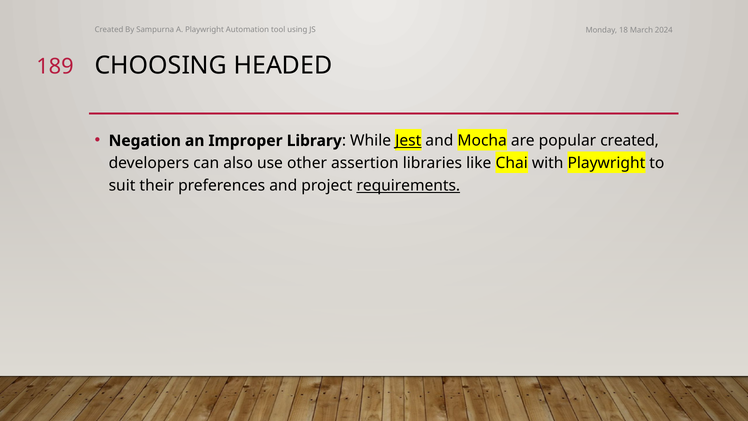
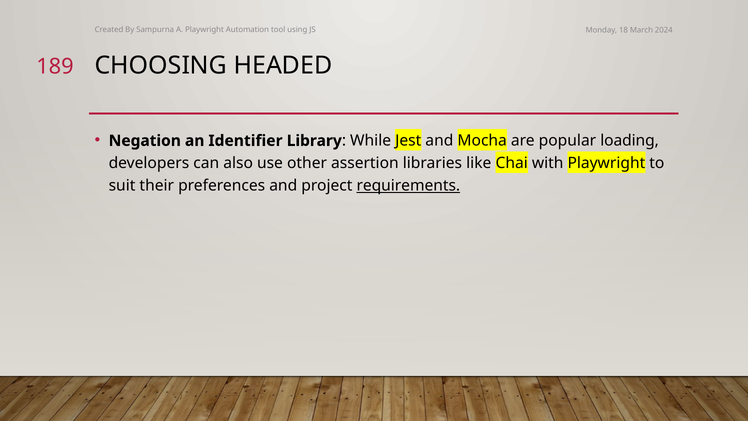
Improper: Improper -> Identifier (246, 141)
Jest underline: present -> none (408, 141)
popular created: created -> loading (630, 141)
